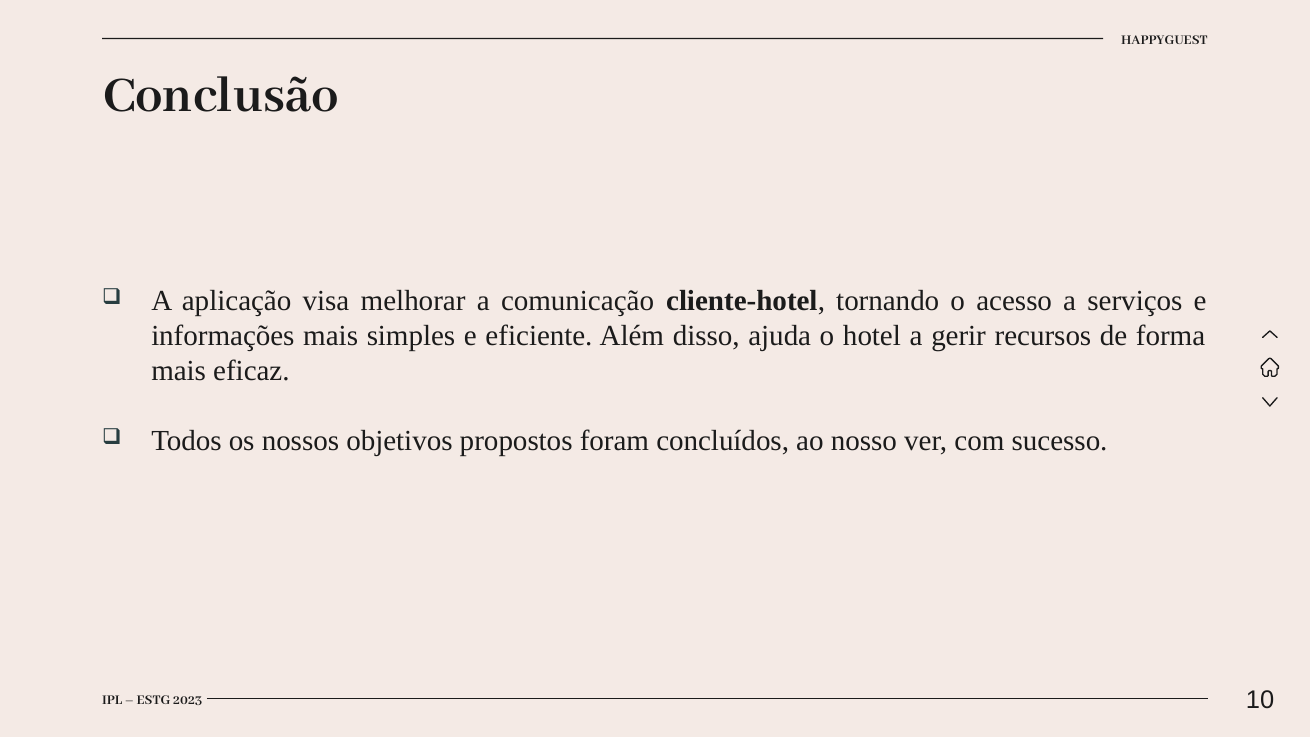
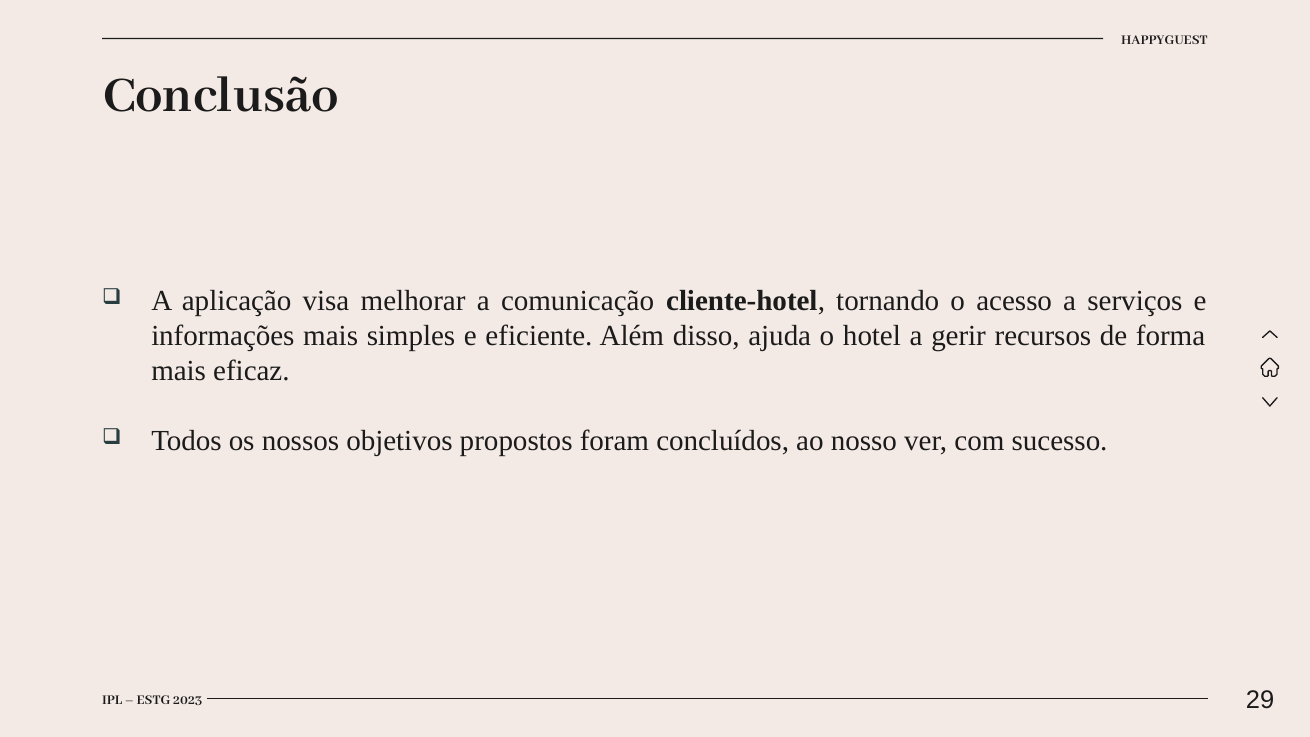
10: 10 -> 29 (1260, 700)
